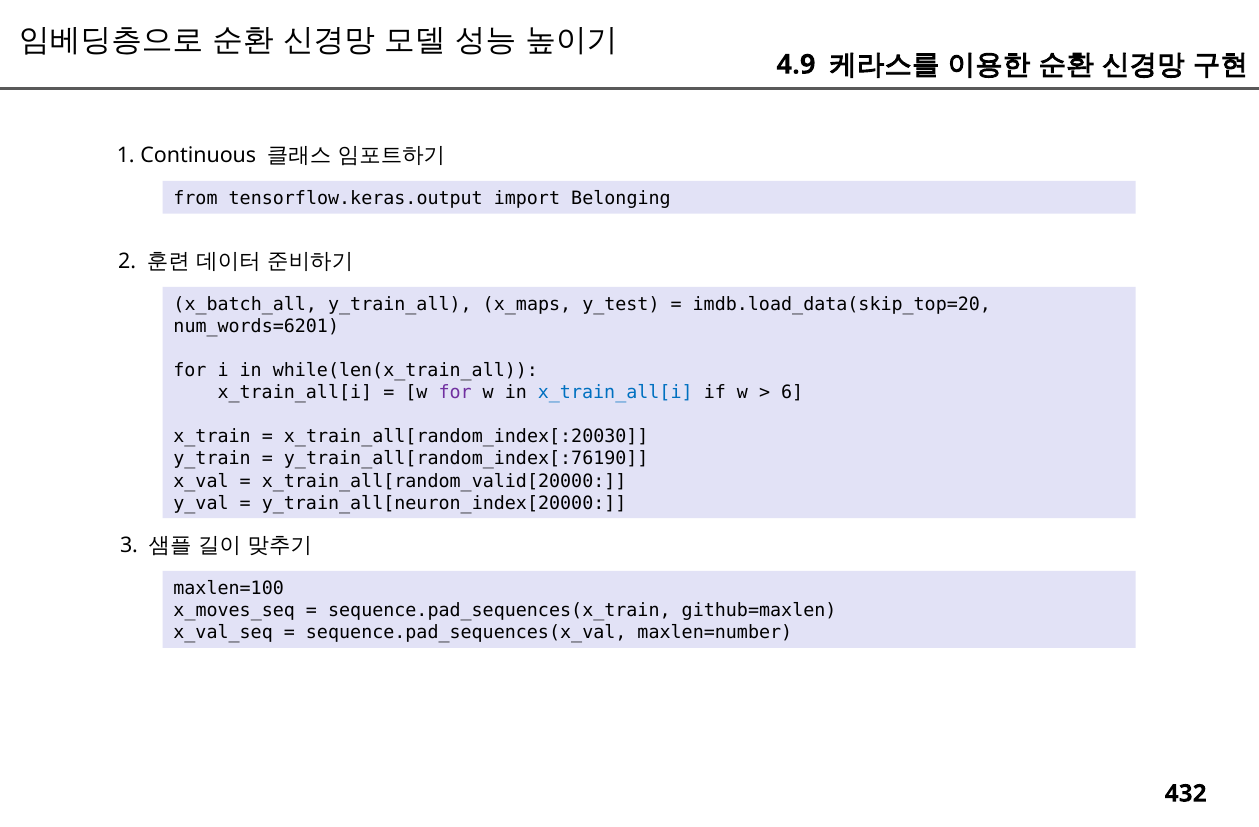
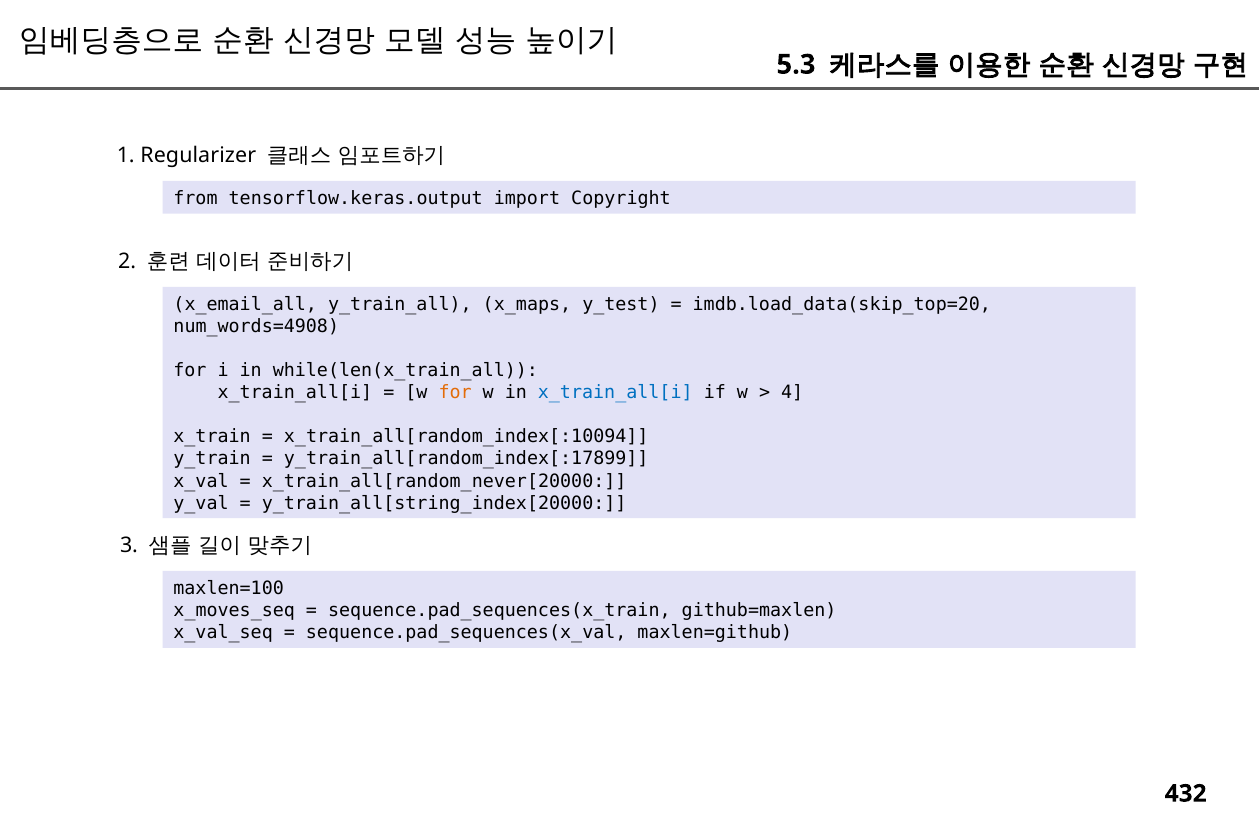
4.9: 4.9 -> 5.3 (796, 65)
Continuous: Continuous -> Regularizer (198, 156)
Belonging: Belonging -> Copyright (621, 199)
x_batch_all: x_batch_all -> x_email_all (245, 305)
num_words=6201: num_words=6201 -> num_words=4908 (256, 327)
for colour: purple -> orange (455, 393)
6: 6 -> 4 (792, 393)
x_train_all[random_index[:20030: x_train_all[random_index[:20030 -> x_train_all[random_index[:10094 (466, 437)
y_train_all[random_index[:76190: y_train_all[random_index[:76190 -> y_train_all[random_index[:17899 (466, 459)
x_train_all[random_valid[20000: x_train_all[random_valid[20000 -> x_train_all[random_never[20000 (444, 481)
y_train_all[neuron_index[20000: y_train_all[neuron_index[20000 -> y_train_all[string_index[20000 (444, 503)
maxlen=number: maxlen=number -> maxlen=github (715, 633)
